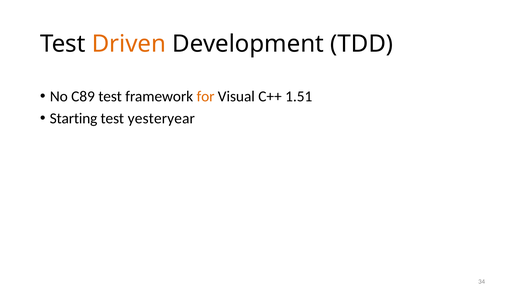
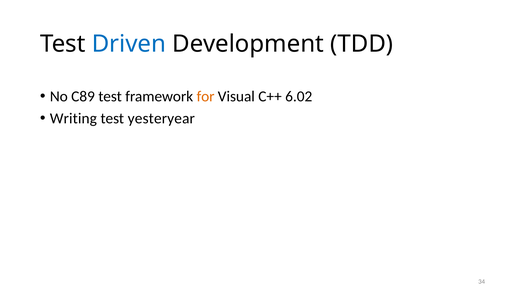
Driven colour: orange -> blue (129, 44)
1.51: 1.51 -> 6.02 (299, 96)
Starting: Starting -> Writing (73, 118)
